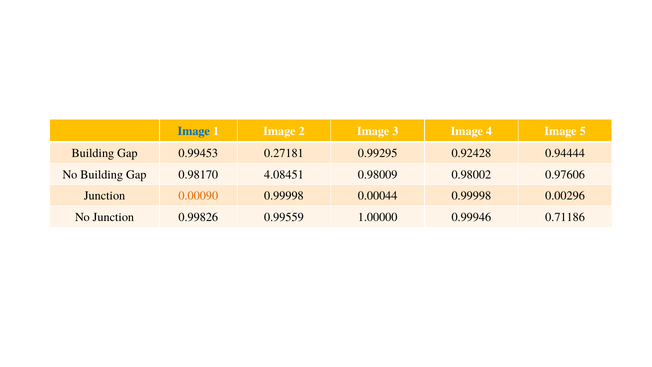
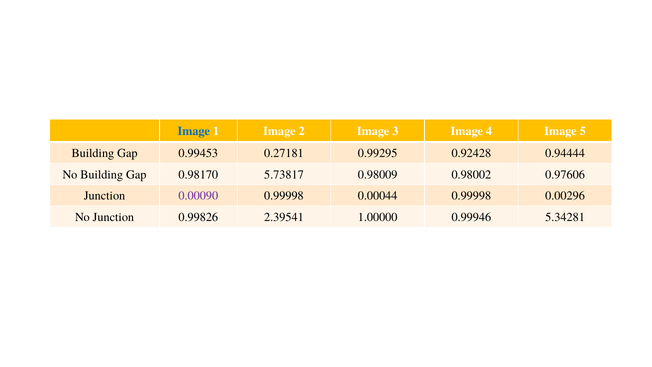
4.08451: 4.08451 -> 5.73817 (284, 175)
0.00090 colour: orange -> purple (198, 196)
0.99559: 0.99559 -> 2.39541 (284, 217)
0.71186: 0.71186 -> 5.34281 (565, 217)
